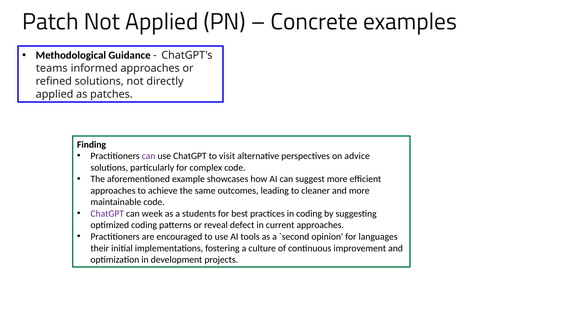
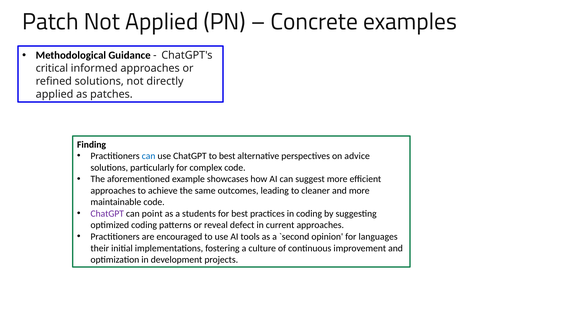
teams: teams -> critical (52, 68)
can colour: purple -> blue (149, 156)
to visit: visit -> best (227, 156)
week: week -> point (152, 214)
